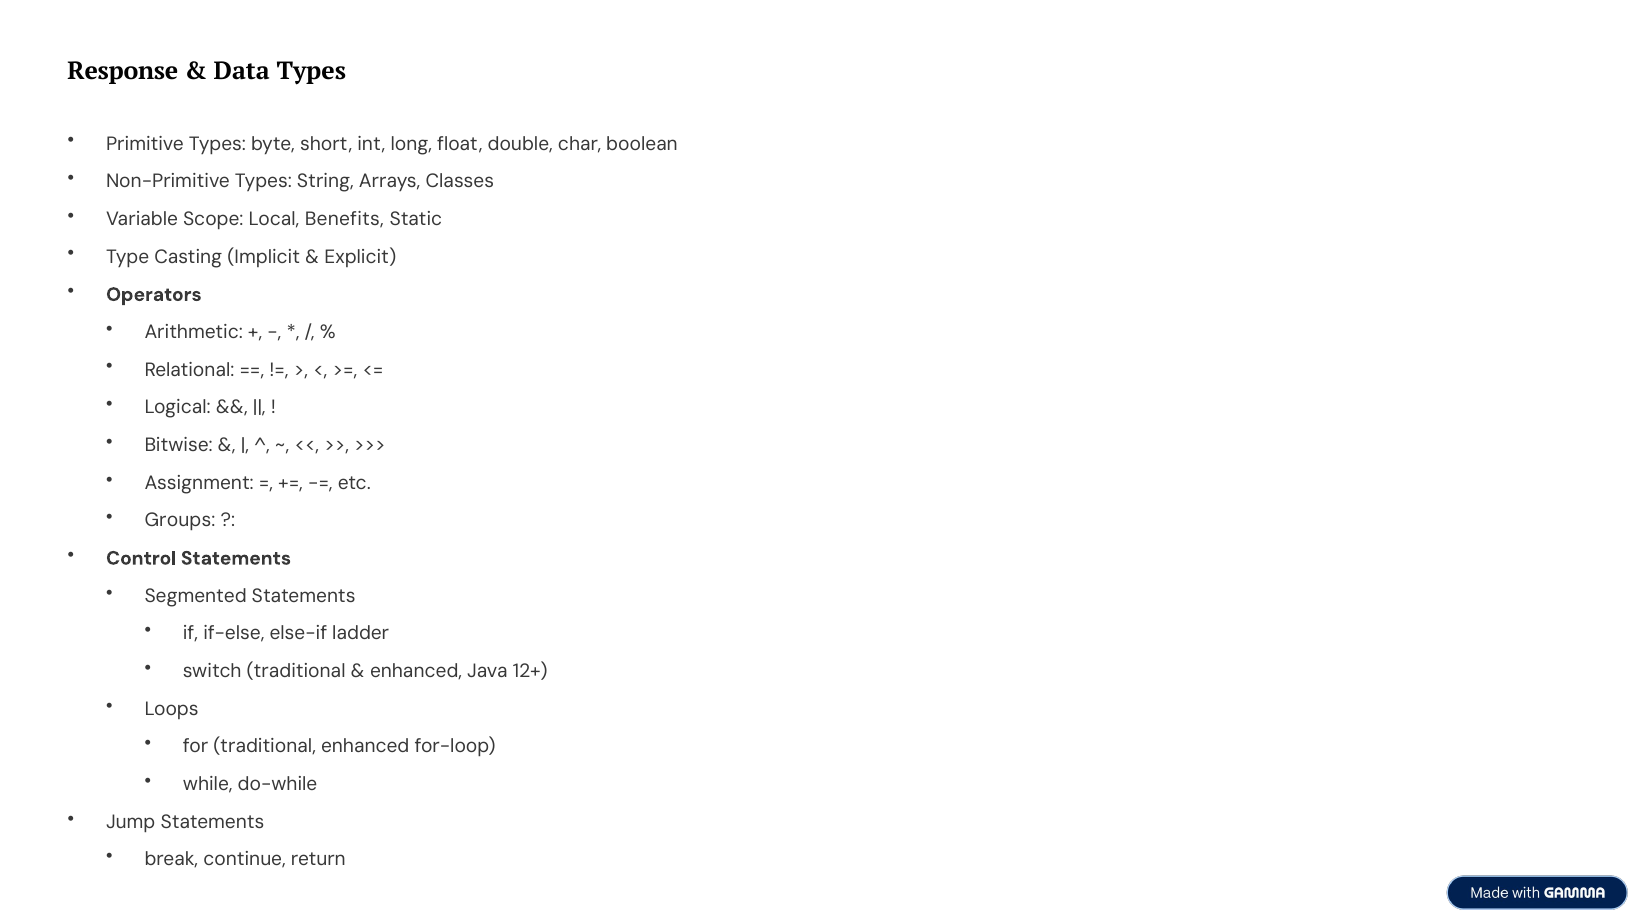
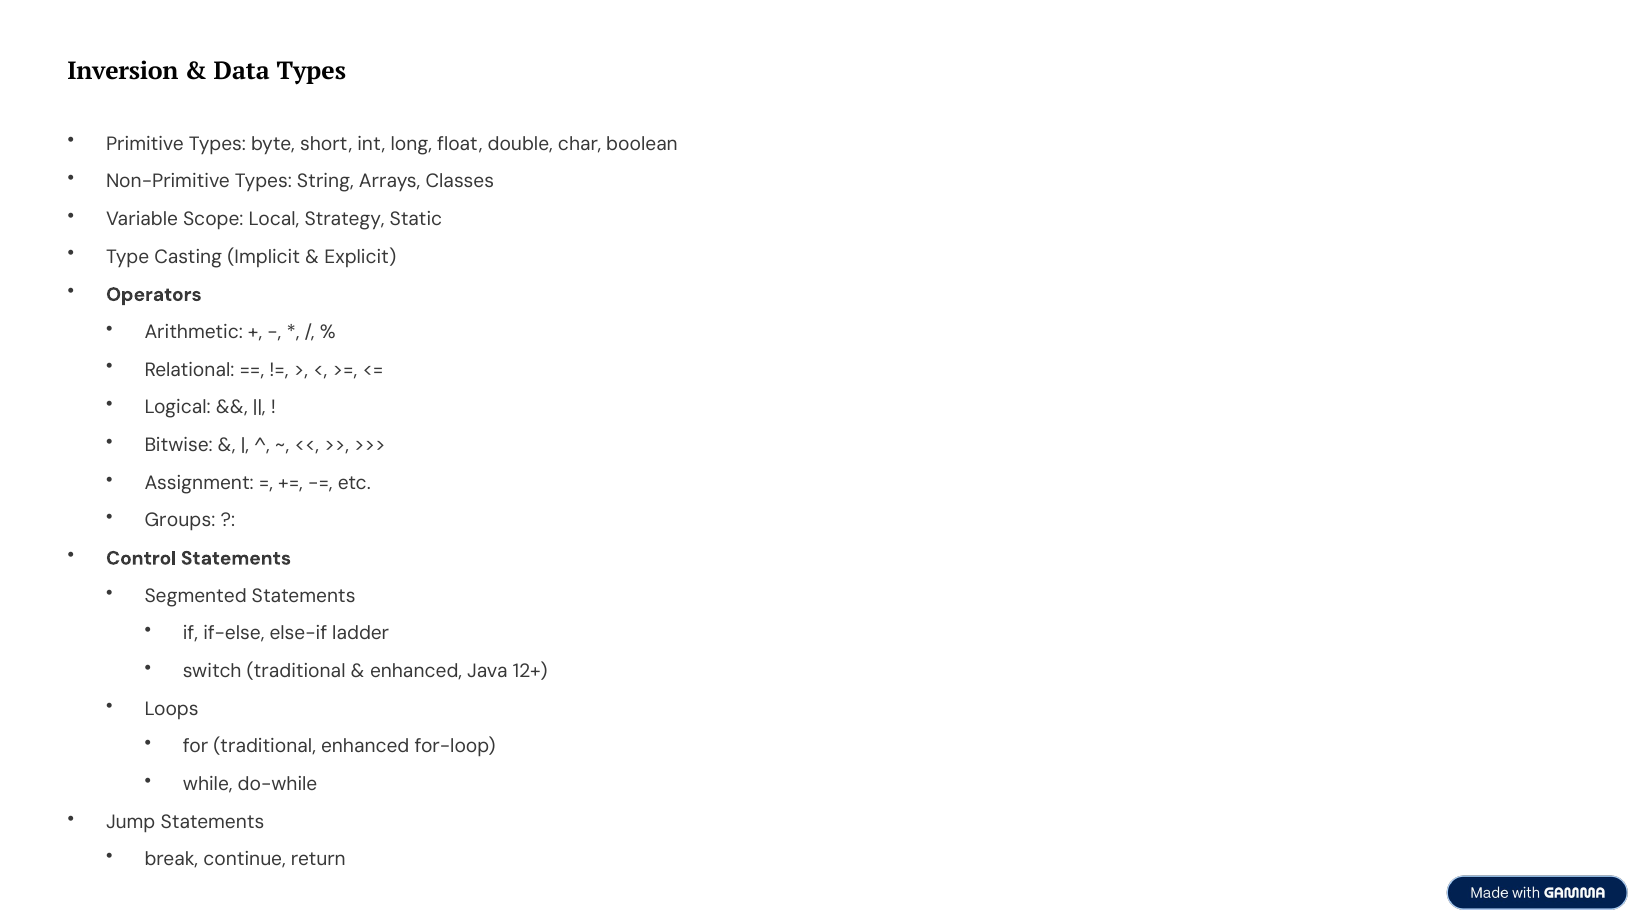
Response: Response -> Inversion (123, 71)
Benefits: Benefits -> Strategy (345, 219)
